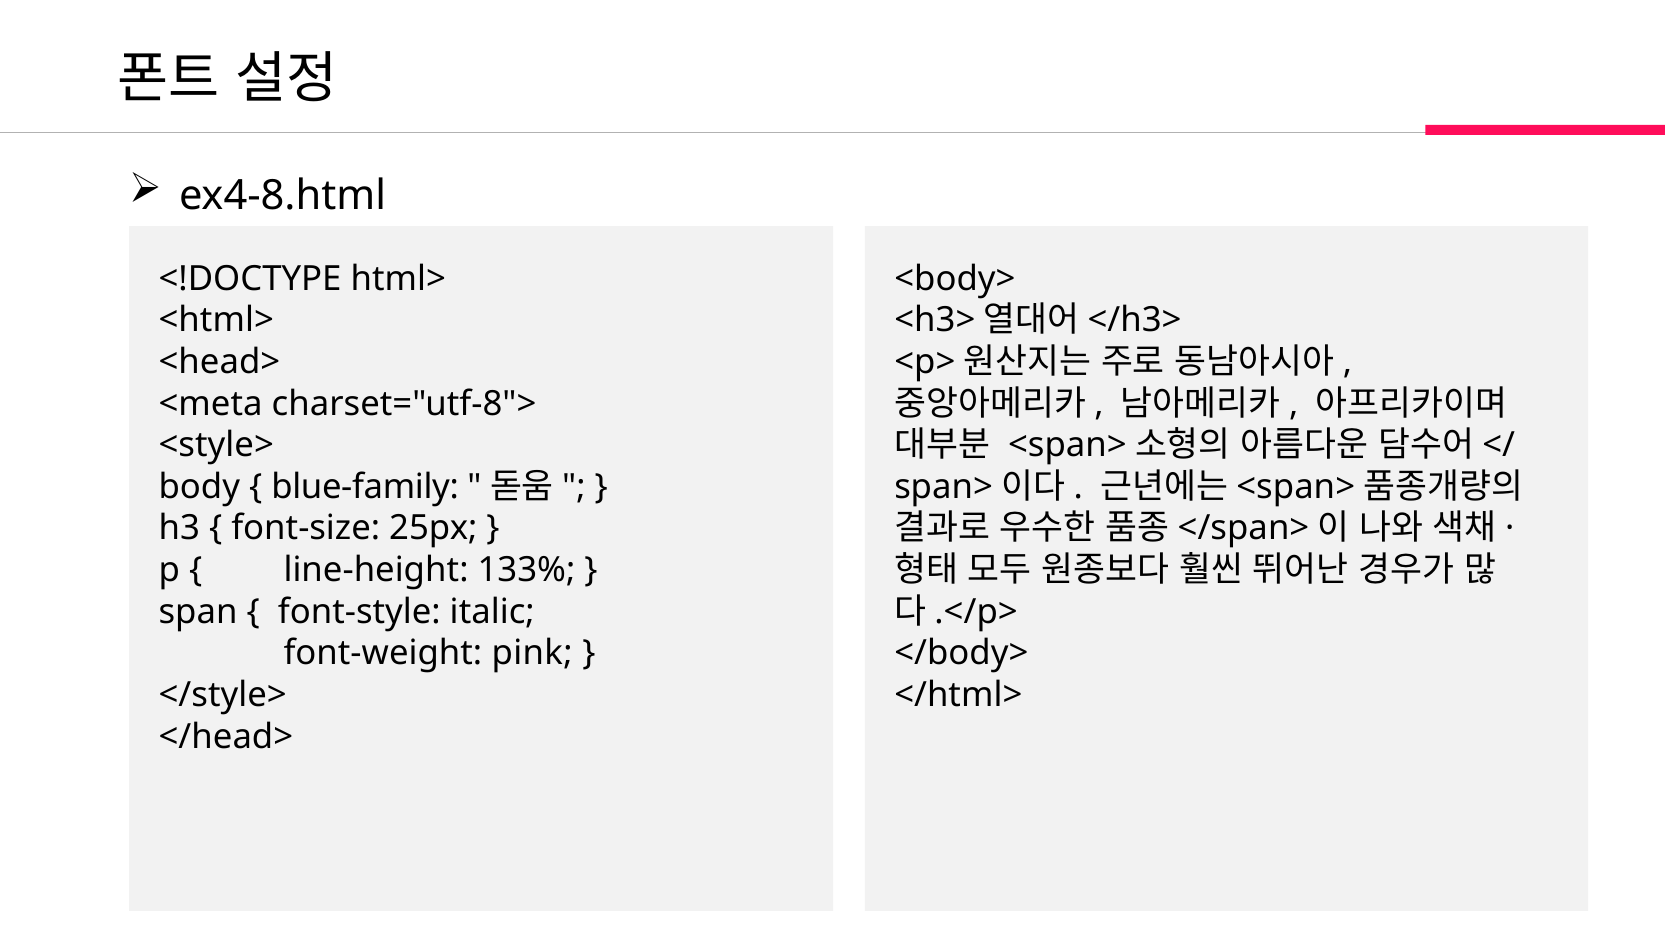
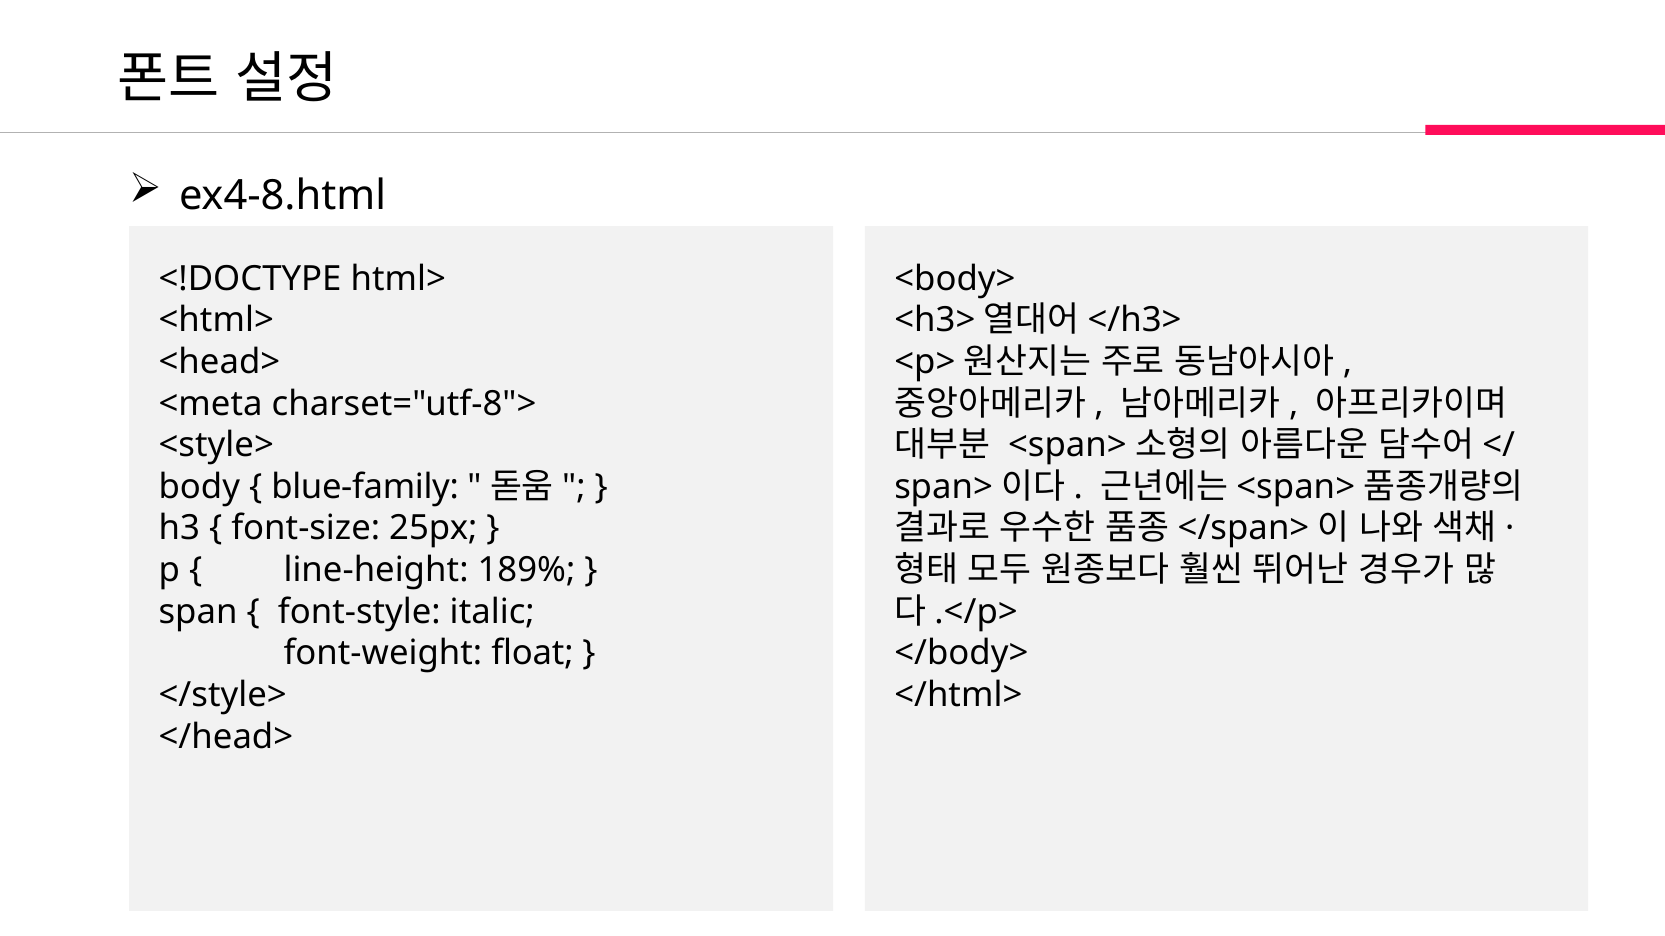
133%: 133% -> 189% (526, 570)
pink: pink -> float (532, 654)
